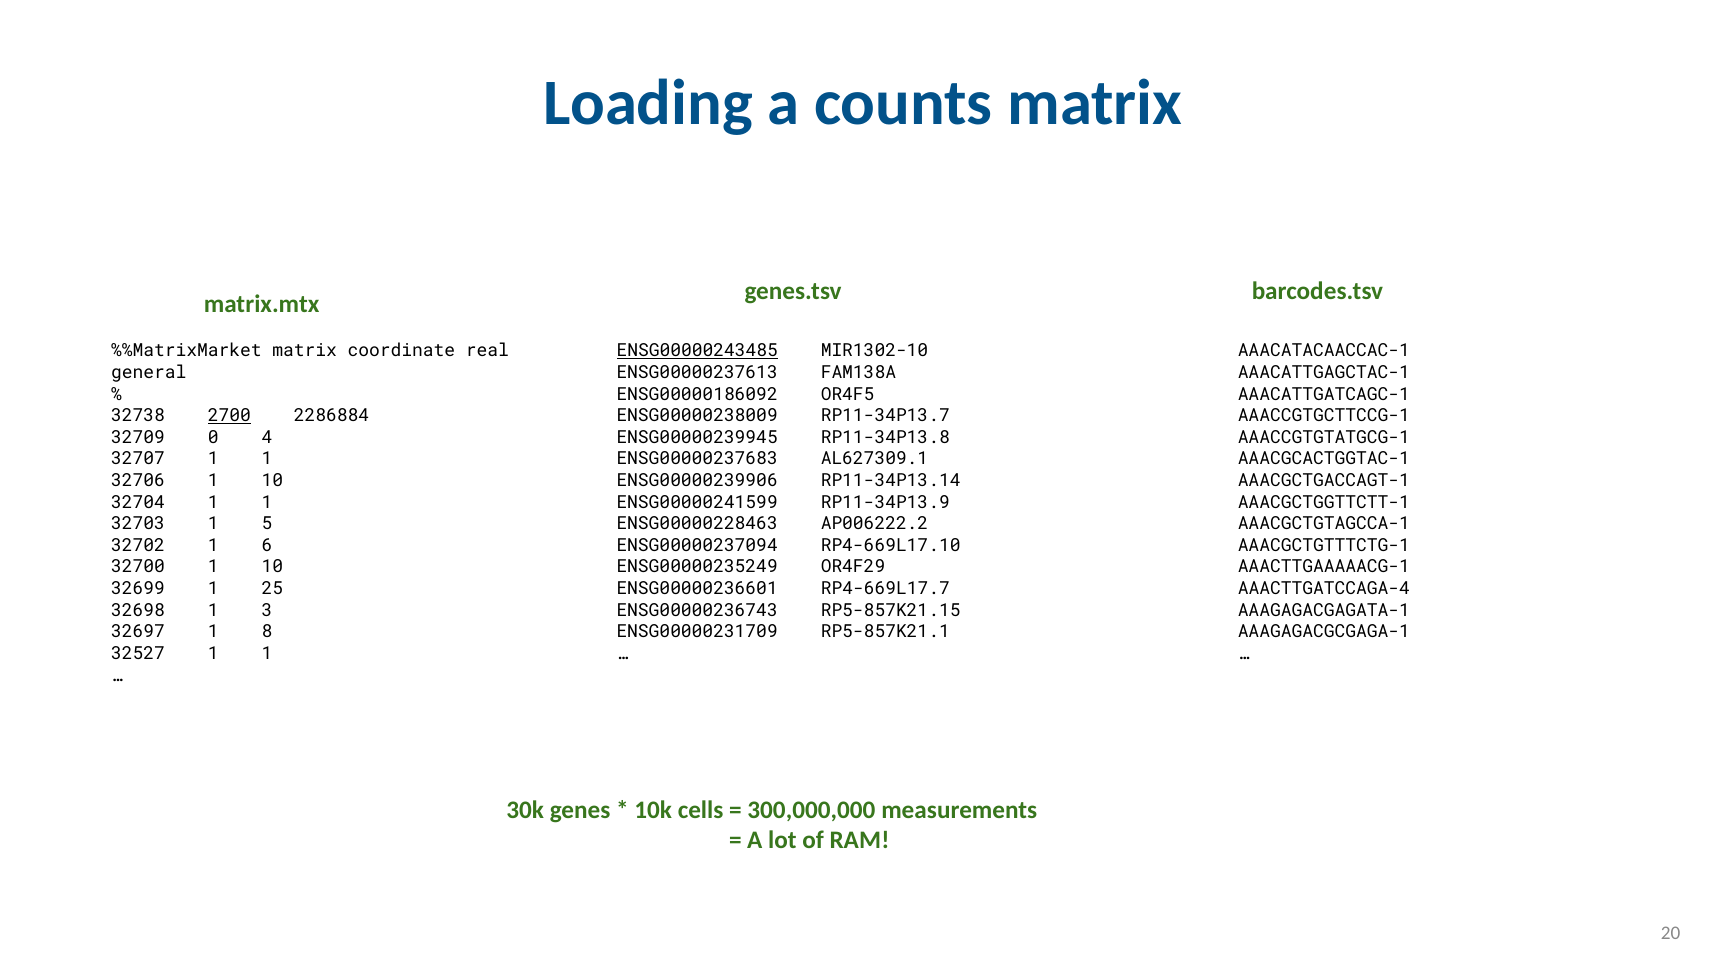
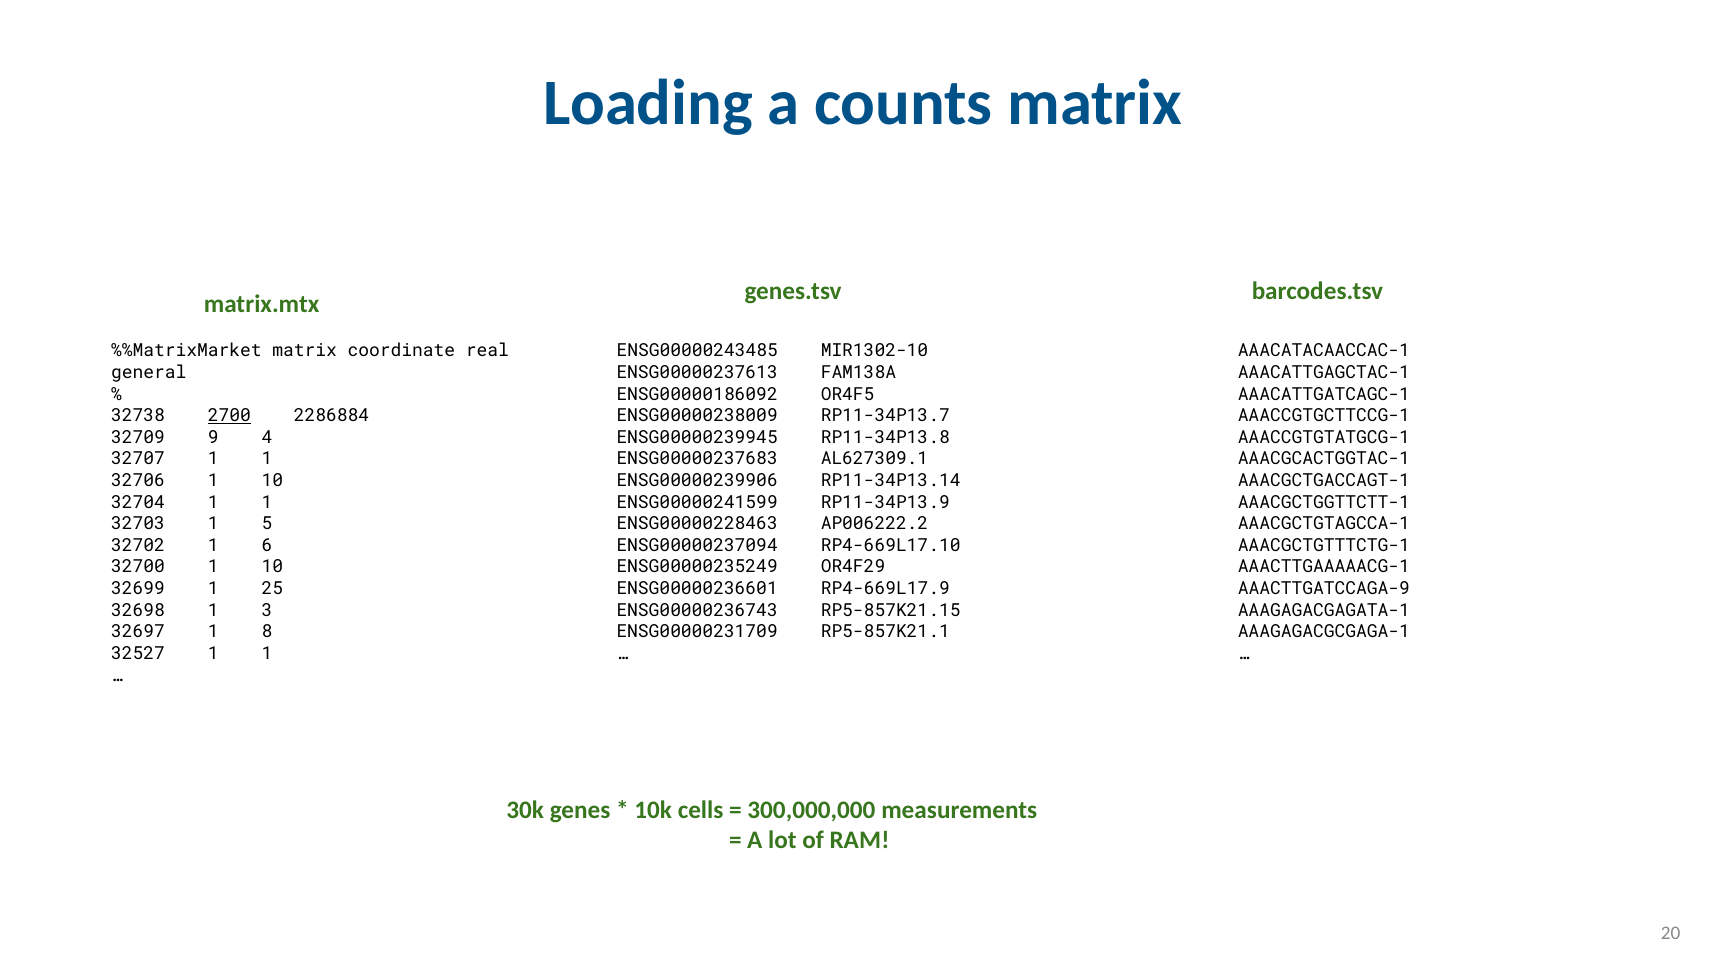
ENSG00000243485 underline: present -> none (697, 351)
0: 0 -> 9 (213, 438)
RP4-669L17.7: RP4-669L17.7 -> RP4-669L17.9 (885, 589)
AAACTTGATCCAGA-4: AAACTTGATCCAGA-4 -> AAACTTGATCCAGA-9 (1324, 589)
